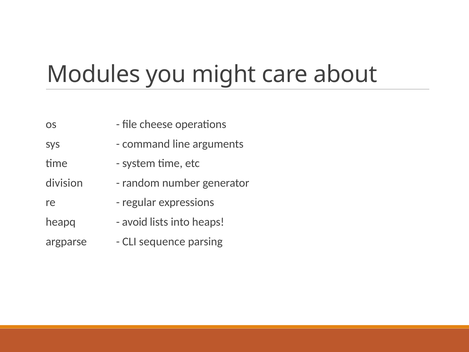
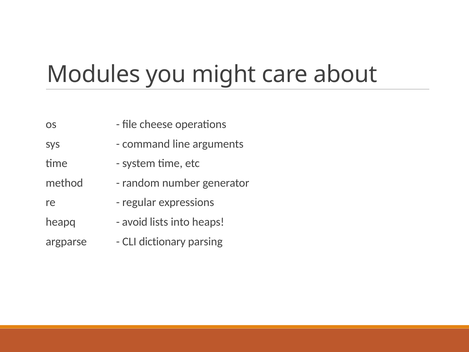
division: division -> method (64, 183)
sequence: sequence -> dictionary (162, 241)
